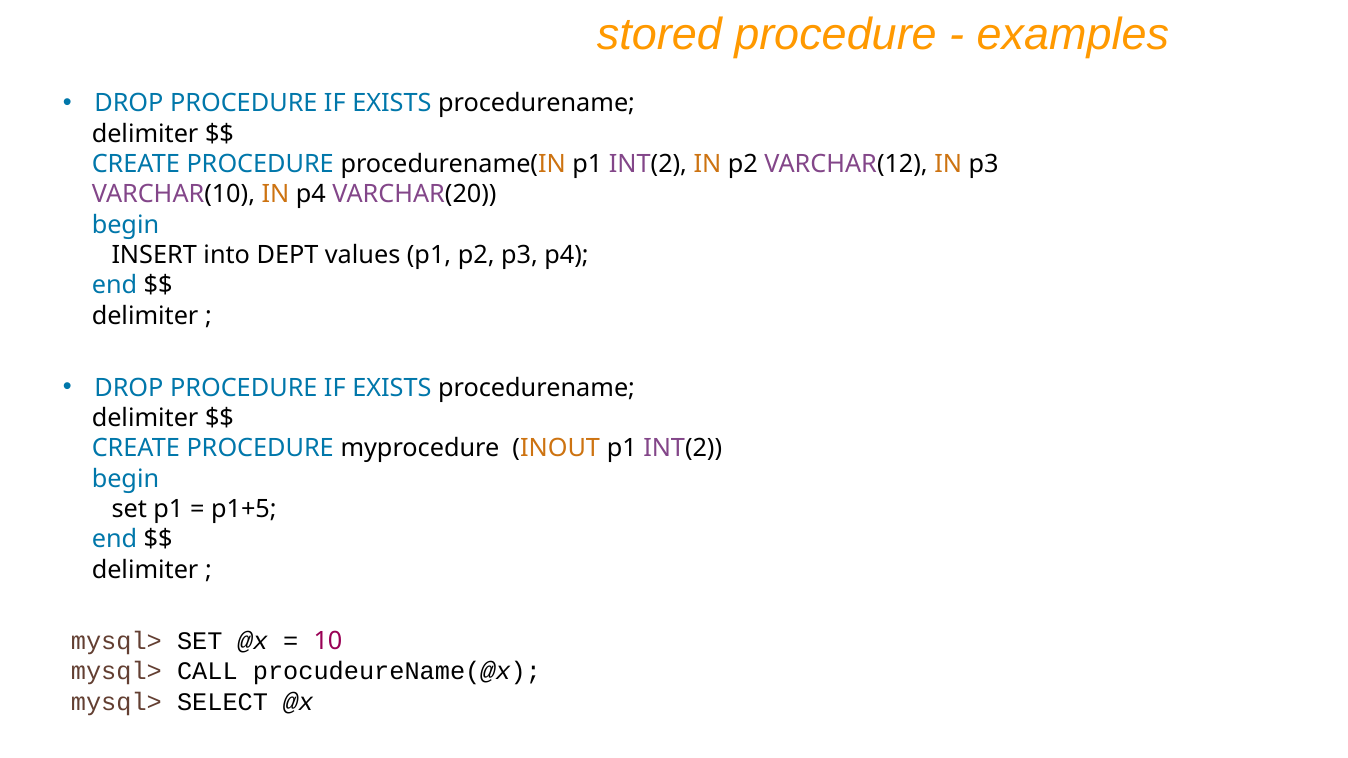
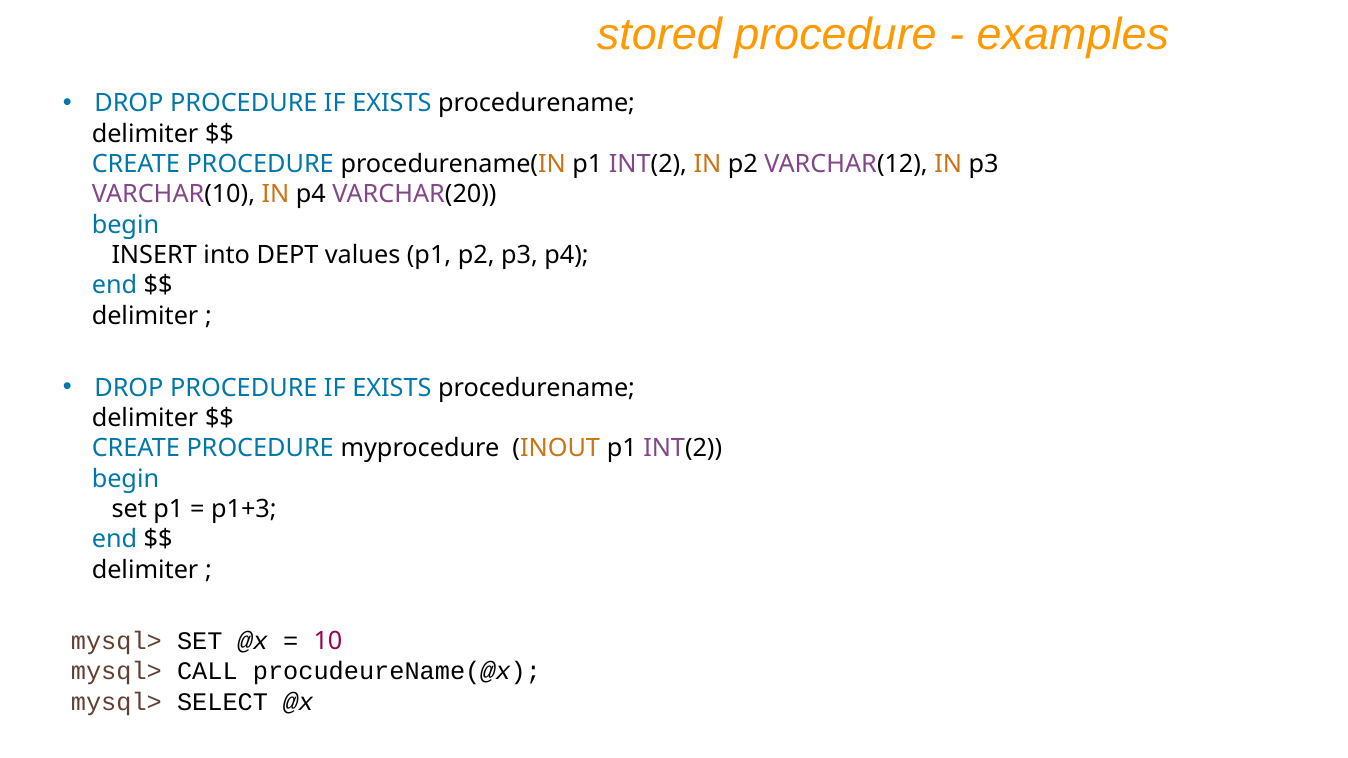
p1+5: p1+5 -> p1+3 (244, 509)
